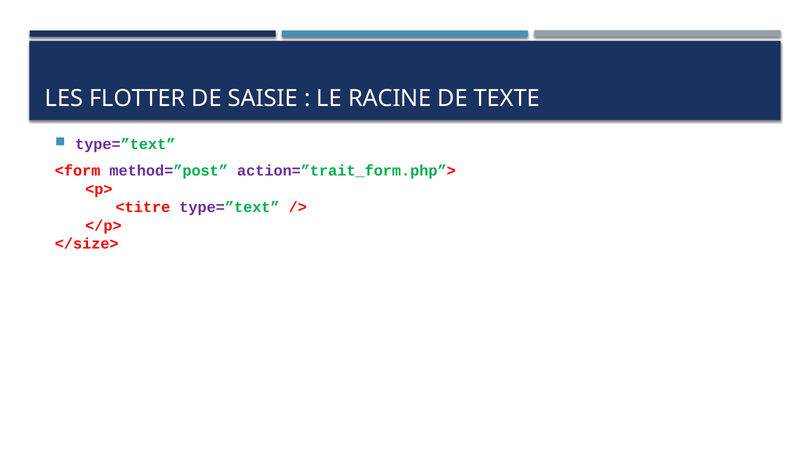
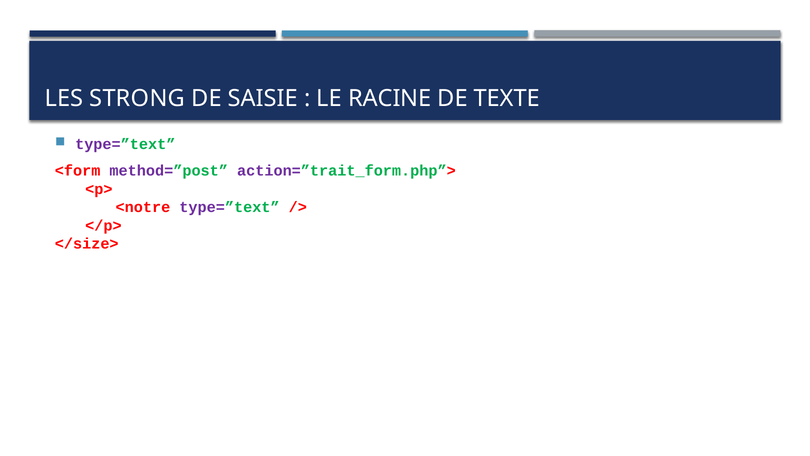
FLOTTER: FLOTTER -> STRONG (137, 98)
<titre: <titre -> <notre (143, 207)
